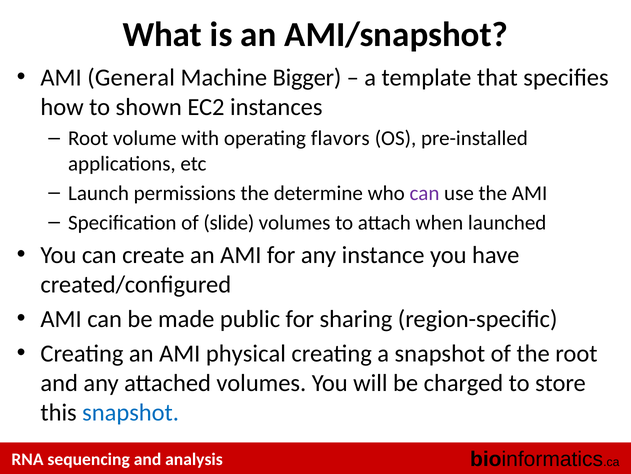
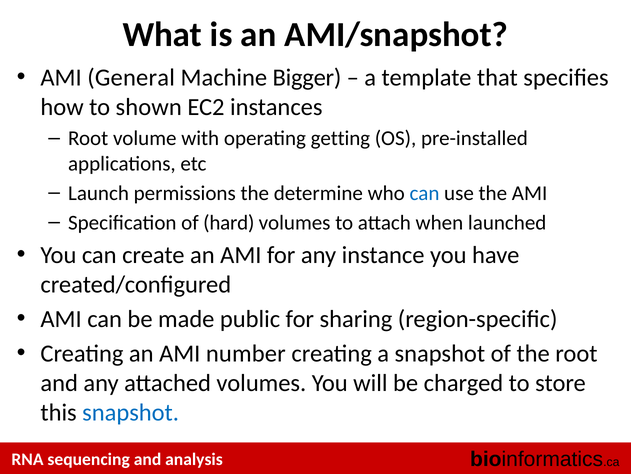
flavors: flavors -> getting (340, 138)
can colour: purple -> blue (424, 193)
slide: slide -> hard (229, 222)
physical: physical -> number (246, 353)
